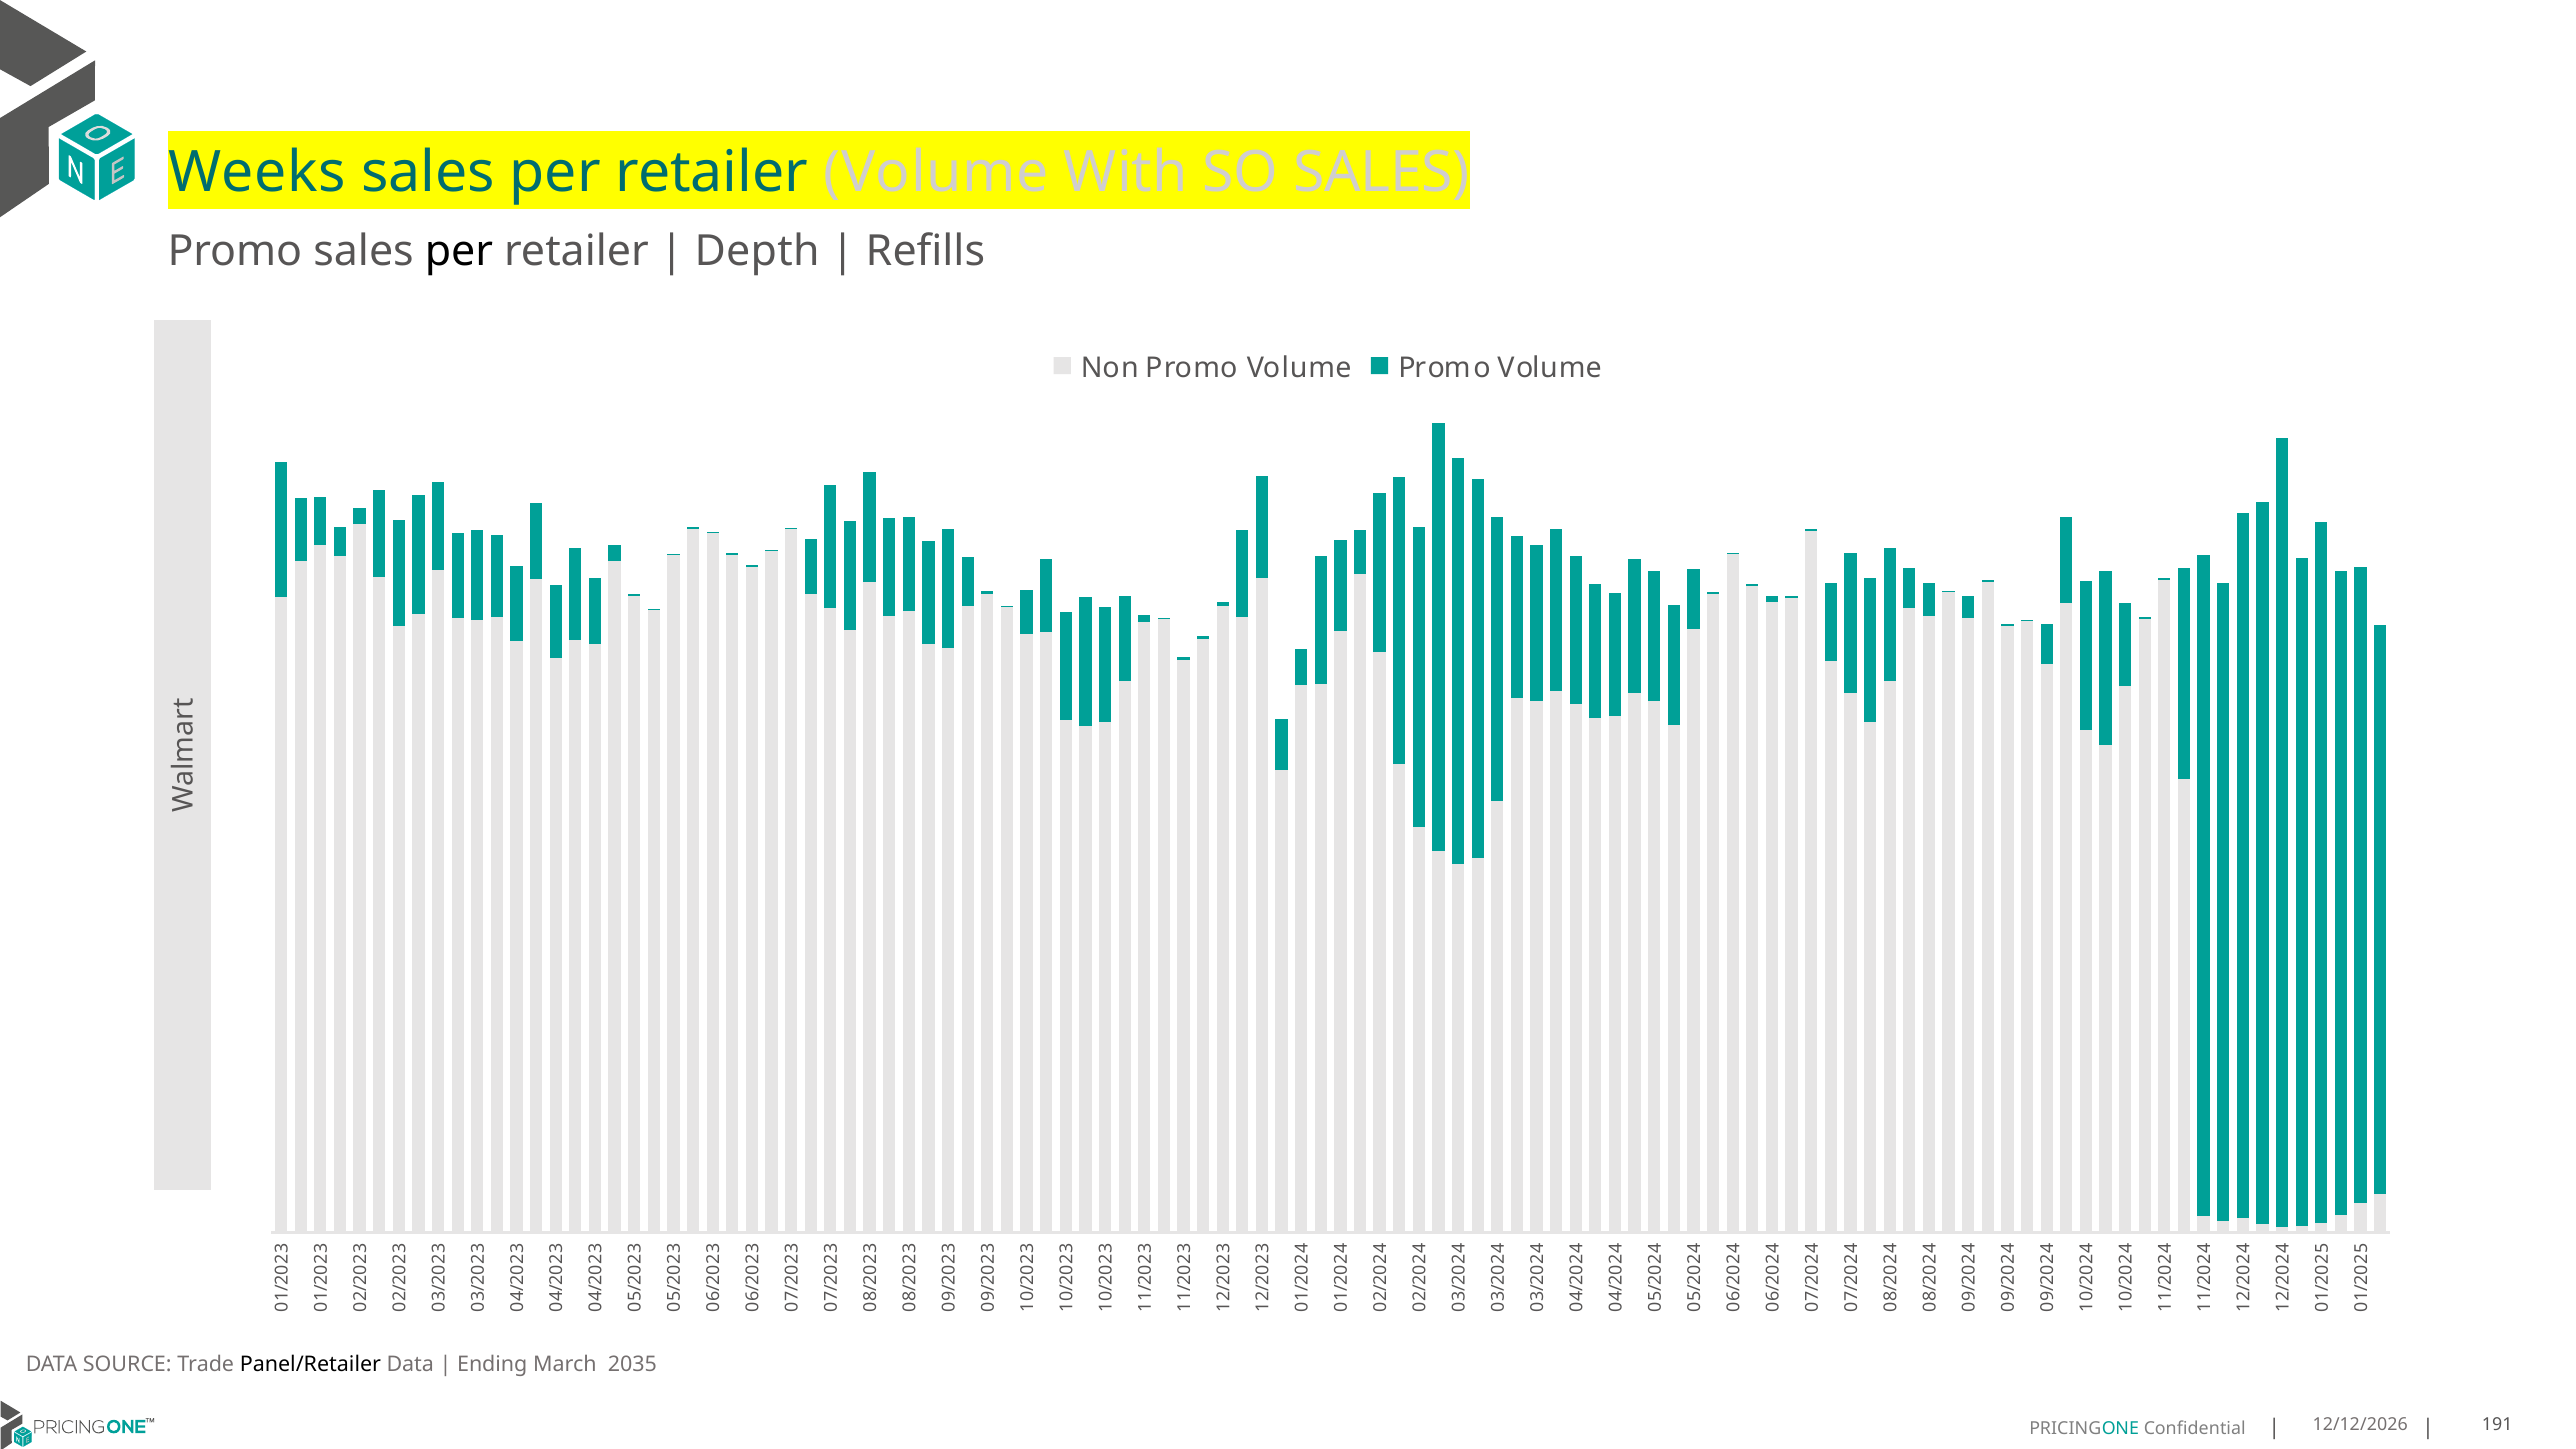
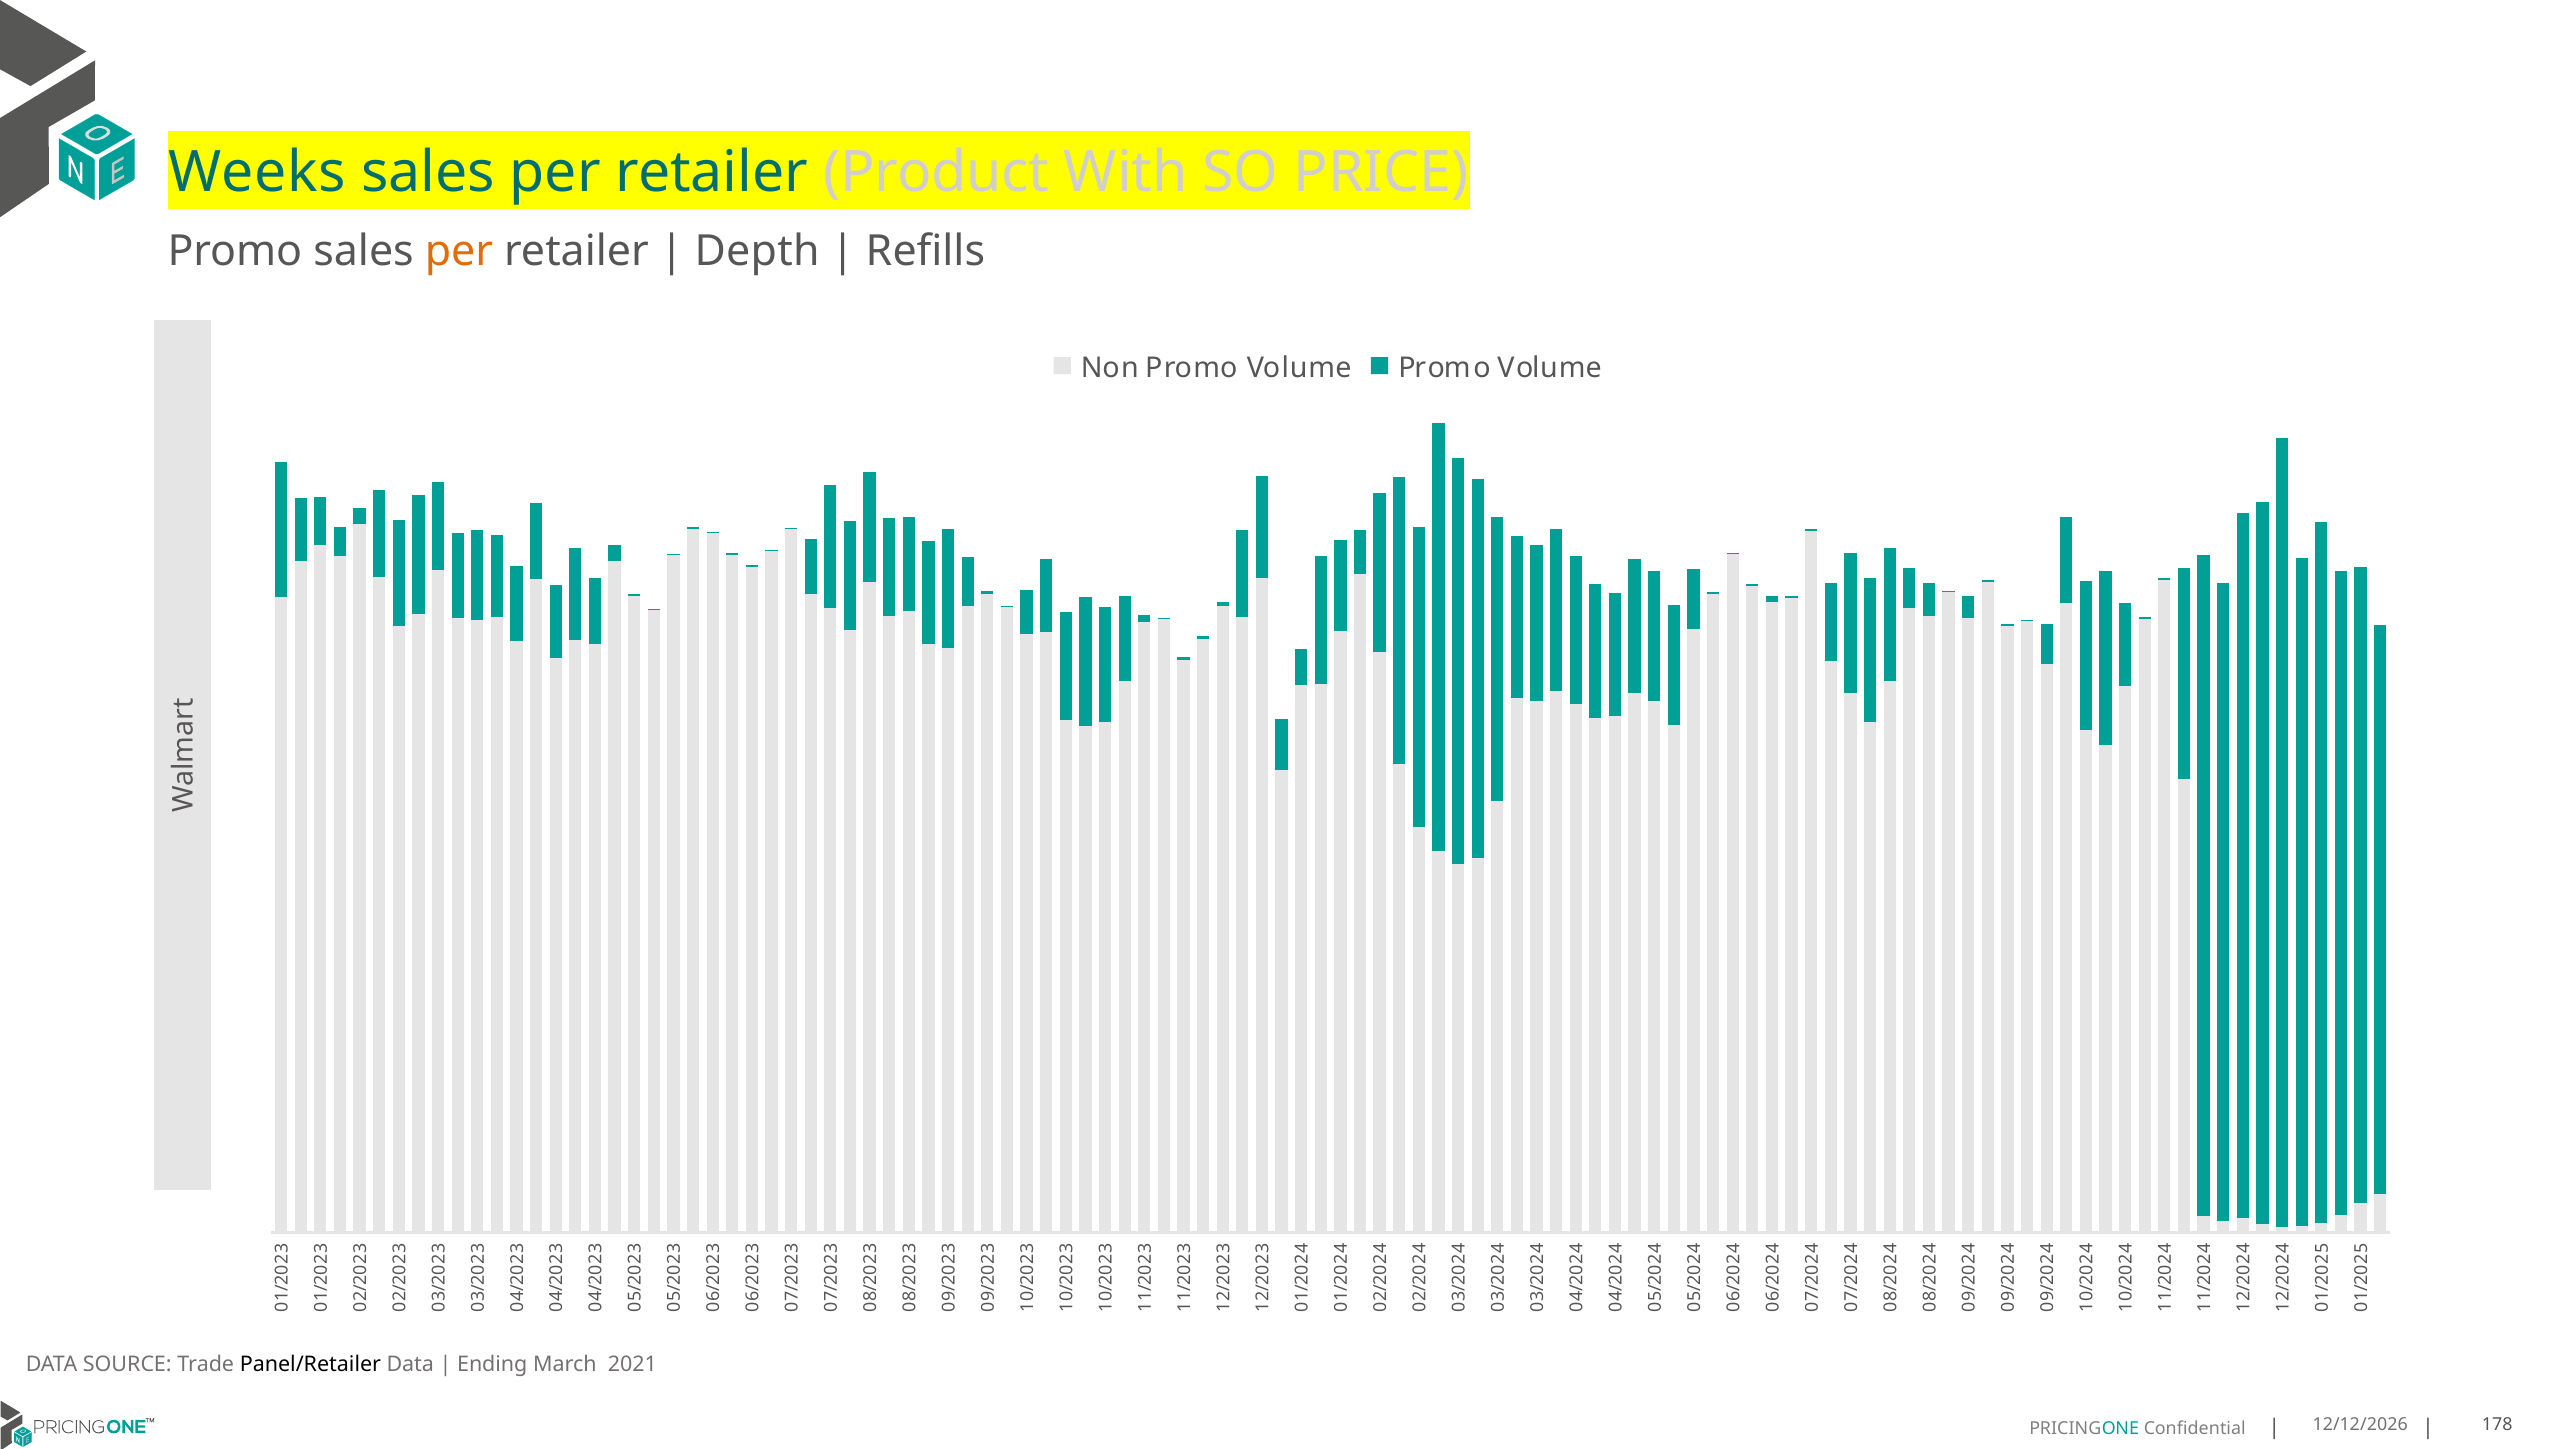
retailer Volume: Volume -> Product (936, 173)
SO SALES: SALES -> PRICE (1381, 173)
per colour: black -> orange (459, 251)
2035: 2035 -> 2021 (632, 1365)
191: 191 -> 178 (2497, 1425)
